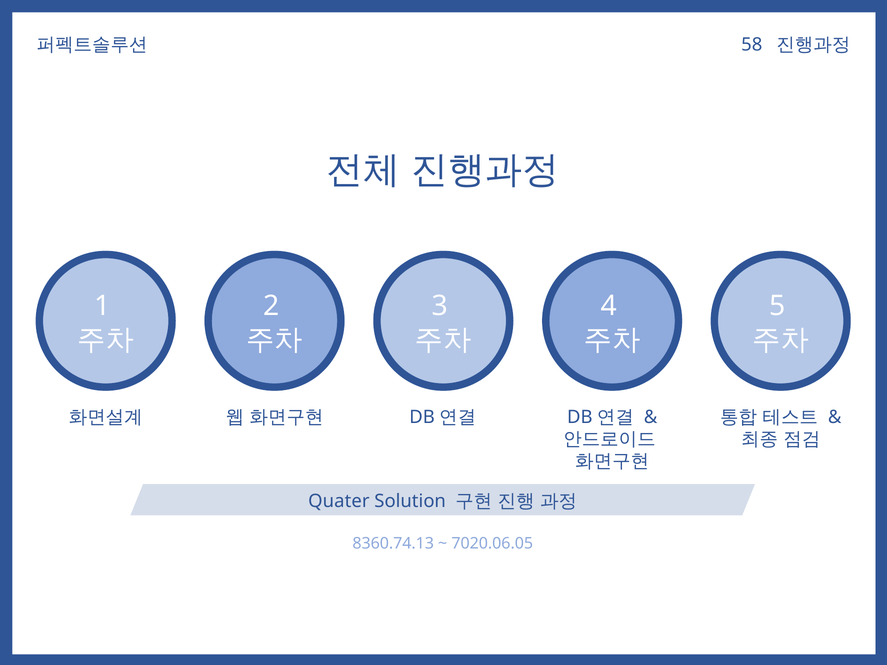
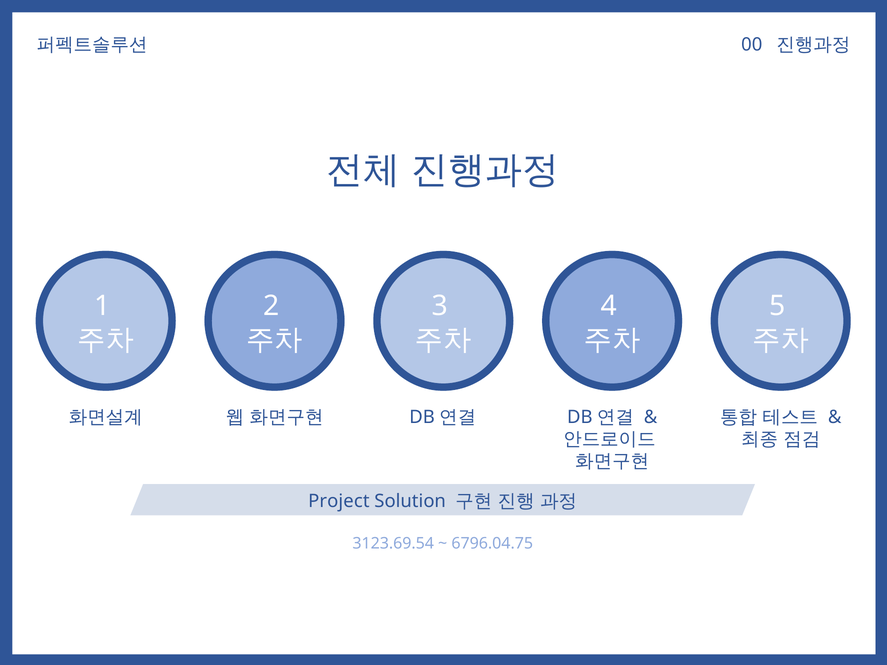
58: 58 -> 00 (752, 45)
Quater: Quater -> Project (339, 501)
8360.74.13: 8360.74.13 -> 3123.69.54 (393, 544)
7020.06.05: 7020.06.05 -> 6796.04.75 (492, 544)
